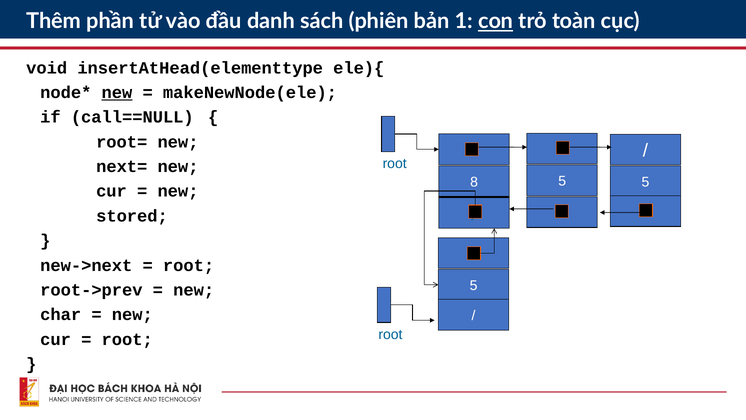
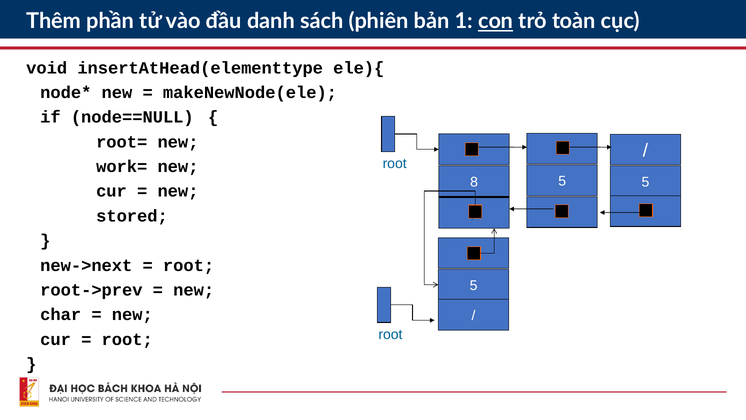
new underline: present -> none (117, 92)
call==NULL: call==NULL -> node==NULL (132, 117)
next=: next= -> work= (122, 167)
